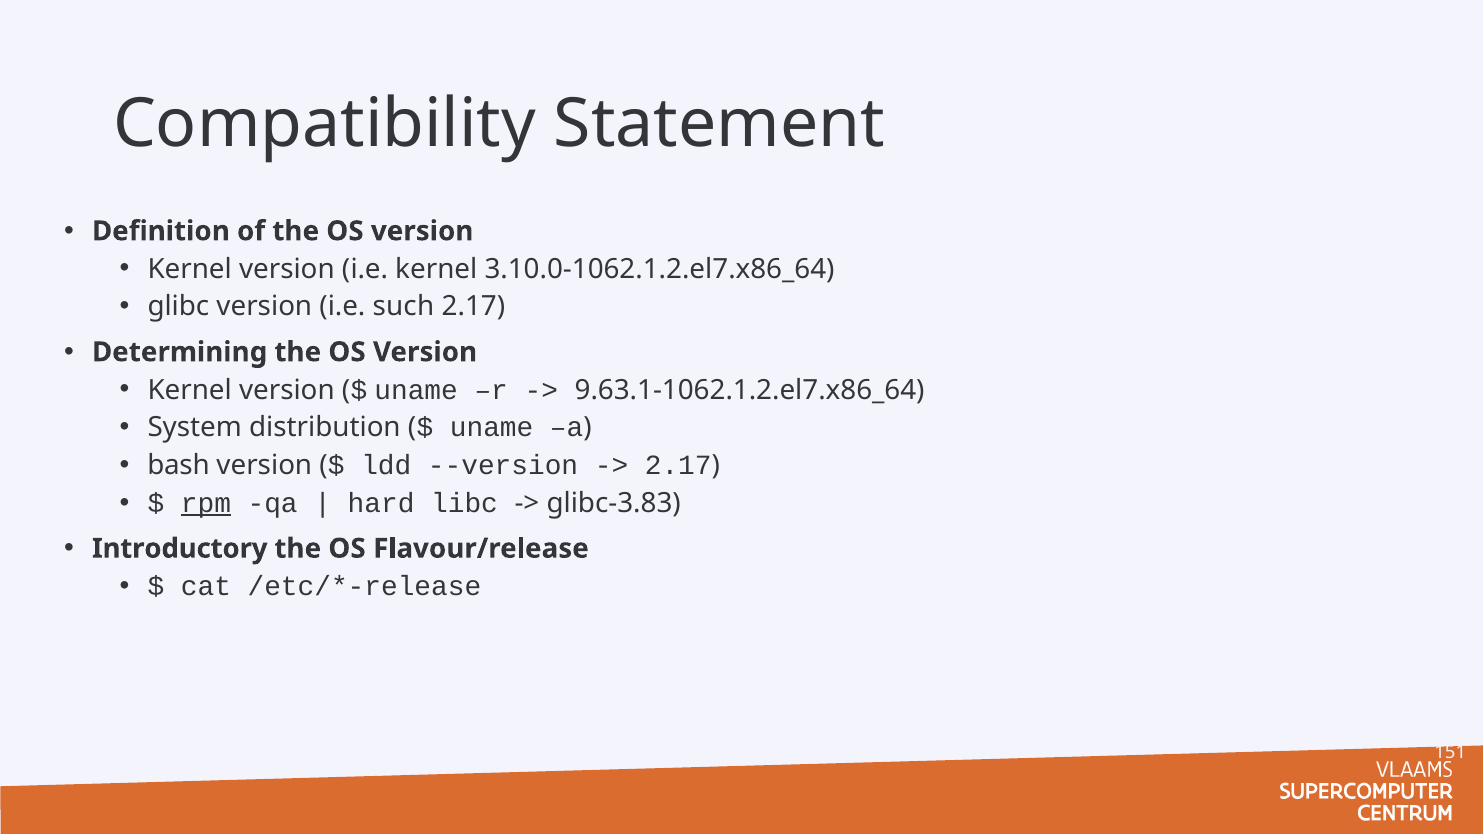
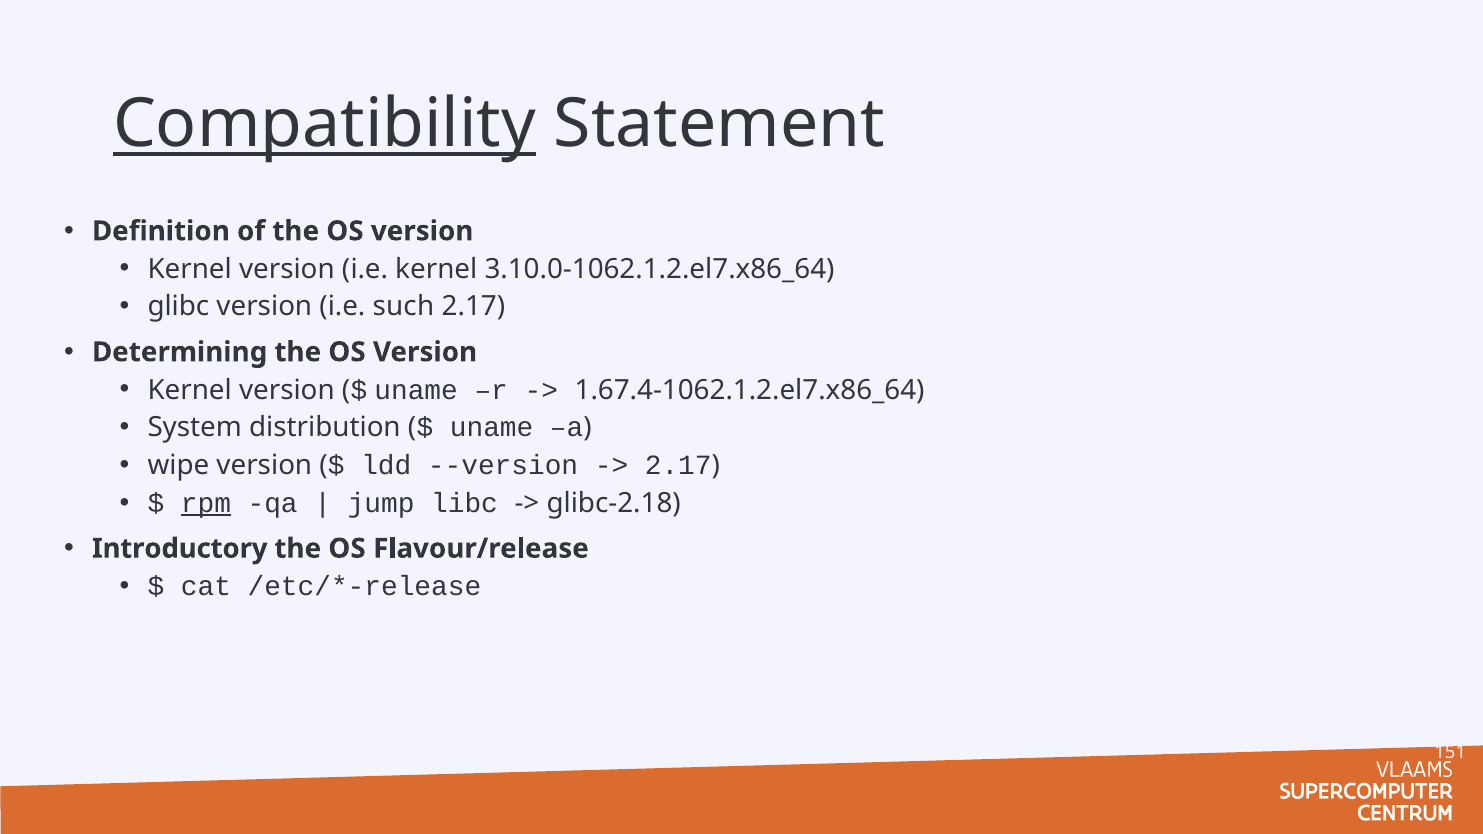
Compatibility underline: none -> present (325, 125)
9.63.1-1062.1.2.el7.x86_64: 9.63.1-1062.1.2.el7.x86_64 -> 1.67.4-1062.1.2.el7.x86_64 (750, 390)
bash: bash -> wipe (178, 465)
hard: hard -> jump (381, 503)
glibc-3.83: glibc-3.83 -> glibc-2.18 (614, 503)
